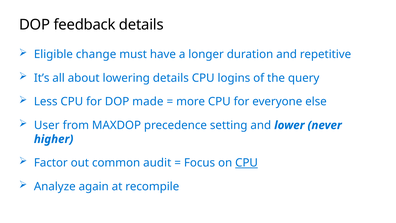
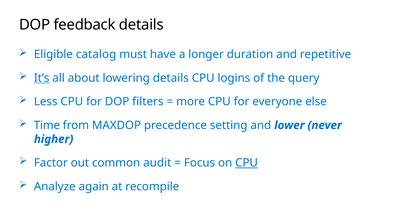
change: change -> catalog (96, 54)
It’s underline: none -> present (42, 78)
made: made -> filters (148, 102)
User: User -> Time (47, 125)
